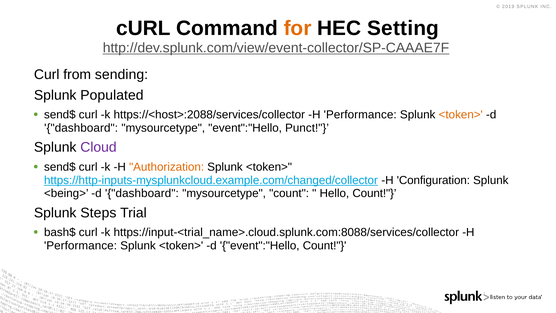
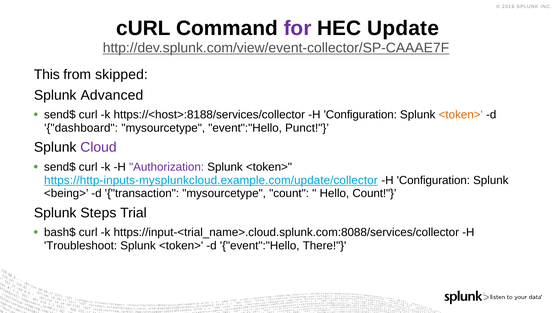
for colour: orange -> purple (298, 28)
Setting: Setting -> Update (403, 28)
Curl: Curl -> This (47, 74)
sending: sending -> skipped (121, 74)
Populated: Populated -> Advanced (112, 95)
https://<host>:2088/services/collector: https://<host>:2088/services/collector -> https://<host>:8188/services/collector (209, 115)
Performance: Performance -> Configuration (360, 115)
Authorization colour: orange -> purple (167, 167)
https://http-inputs-mysplunkcloud.example.com/changed/collector: https://http-inputs-mysplunkcloud.example.com/changed/collector -> https://http-inputs-mysplunkcloud.example.com/update/collector (211, 180)
dashboard: dashboard -> transaction (142, 193)
Performance: Performance -> Troubleshoot (81, 246)
event":"Hello Count: Count -> There (325, 246)
